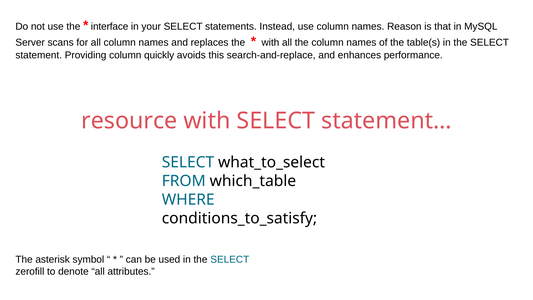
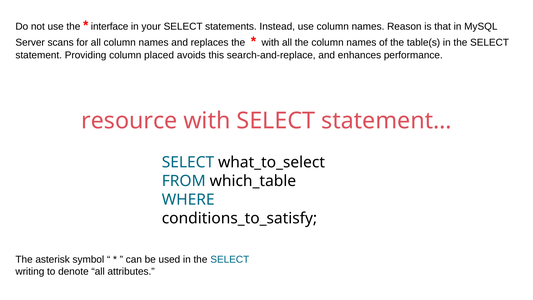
quickly: quickly -> placed (159, 55)
zerofill: zerofill -> writing (30, 271)
